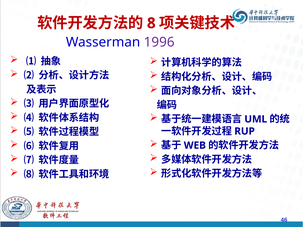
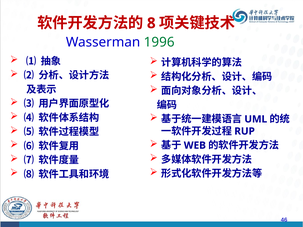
1996 colour: purple -> green (159, 42)
